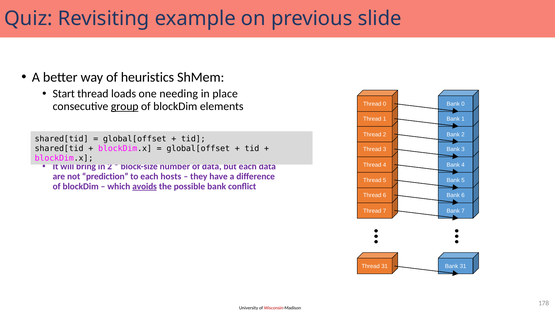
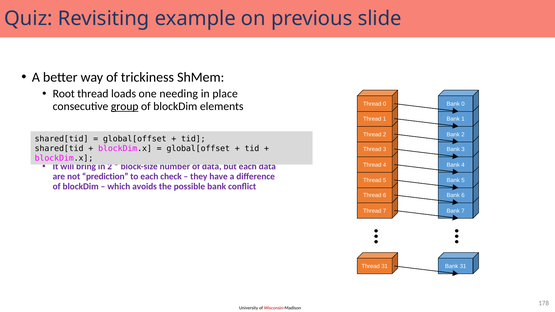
heuristics: heuristics -> trickiness (147, 77)
Start: Start -> Root (64, 94)
hosts: hosts -> check (171, 176)
avoids underline: present -> none (145, 186)
